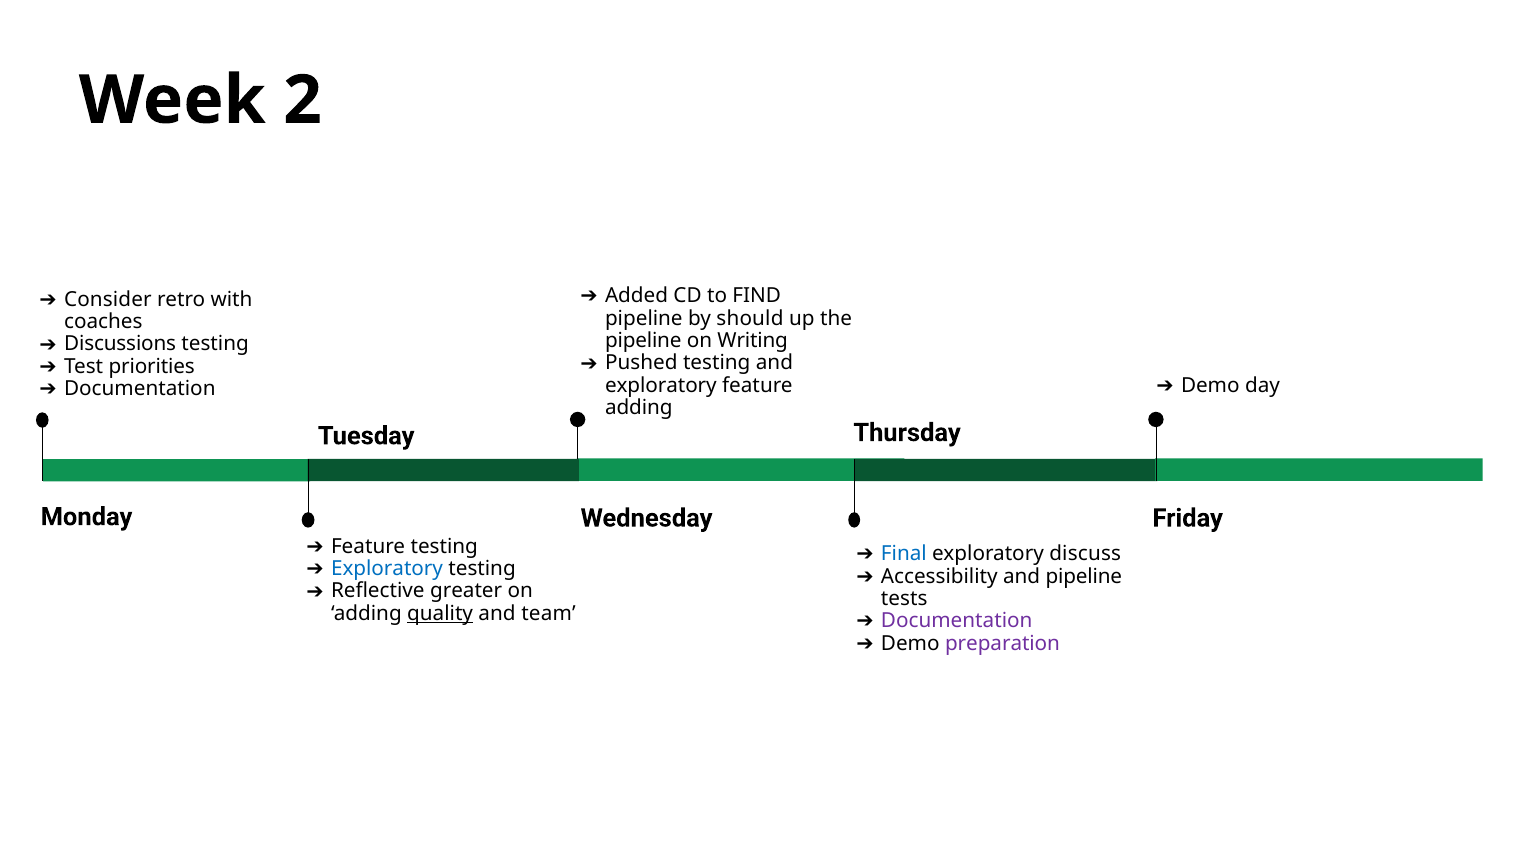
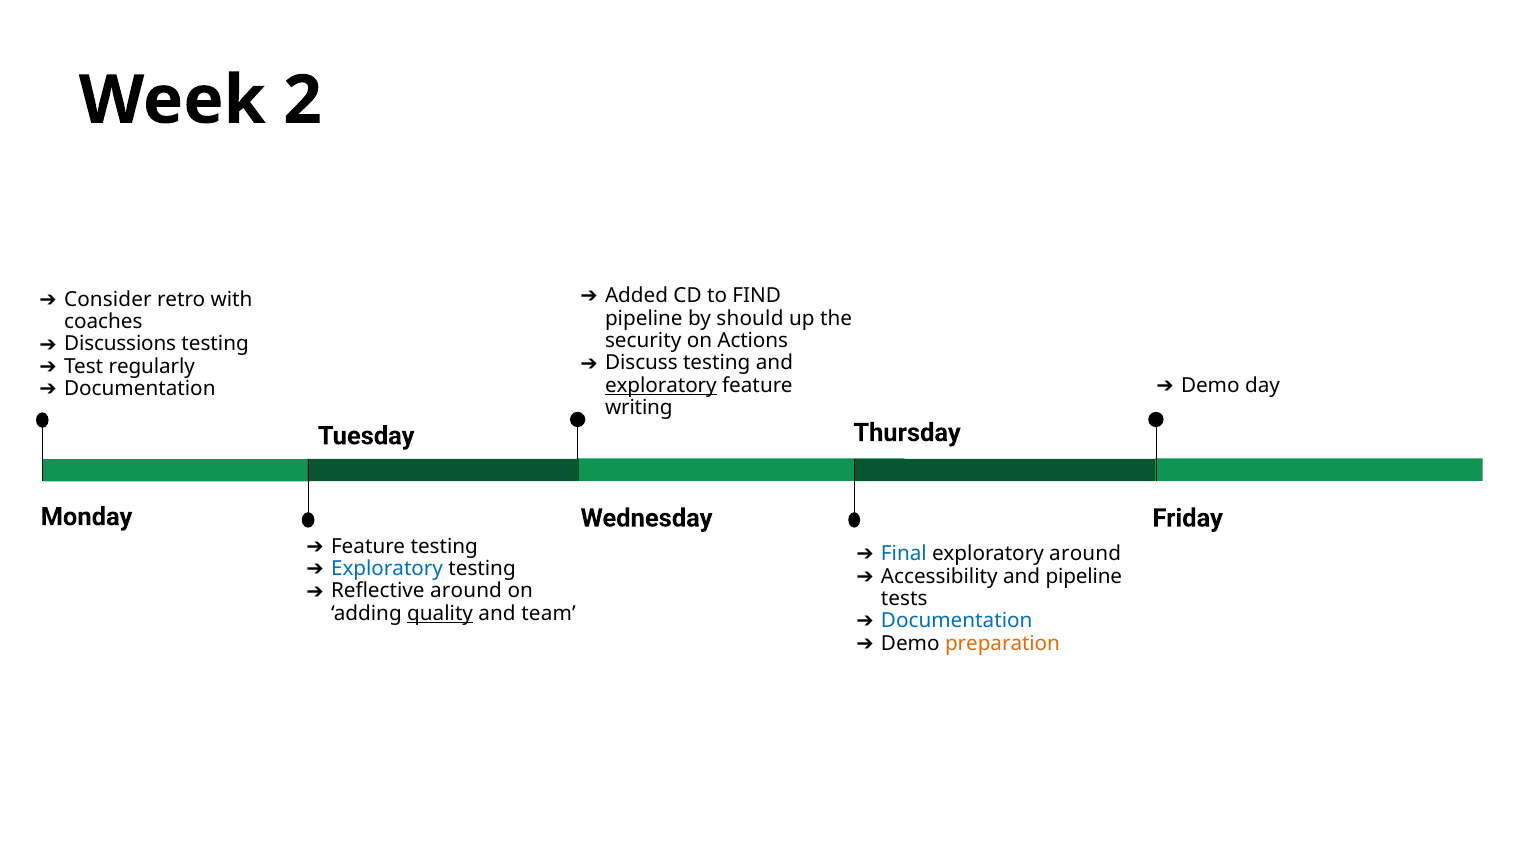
pipeline: pipeline -> security (643, 341)
Writing: Writing -> Actions (753, 341)
Pushed: Pushed -> Discuss (641, 363)
priorities: priorities -> regularly (152, 366)
exploratory underline: none -> present (661, 385)
adding: adding -> writing (639, 408)
exploratory discuss: discuss -> around (1085, 554)
Reflective greater: greater -> around (466, 591)
Documentation colour: purple -> blue (957, 621)
preparation colour: purple -> orange (1003, 643)
